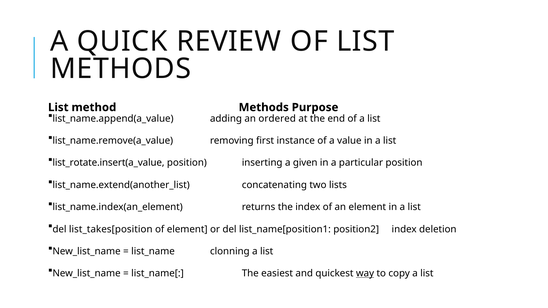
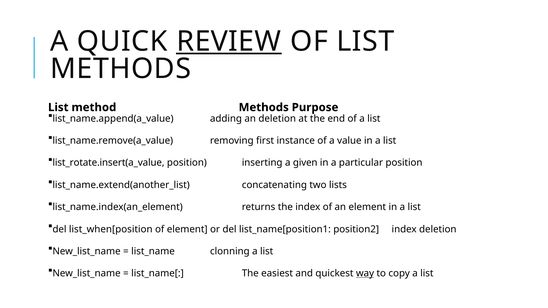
REVIEW underline: none -> present (229, 41)
an ordered: ordered -> deletion (277, 119)
list_takes[position: list_takes[position -> list_when[position (111, 229)
